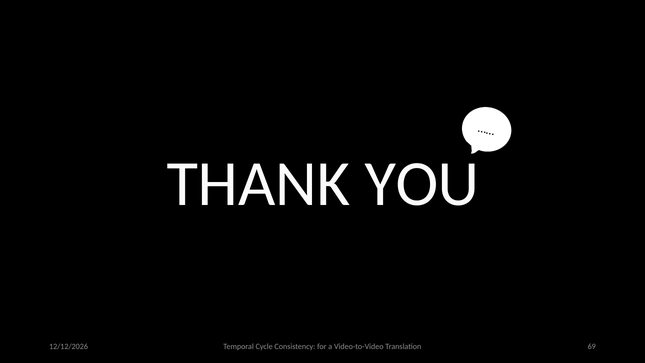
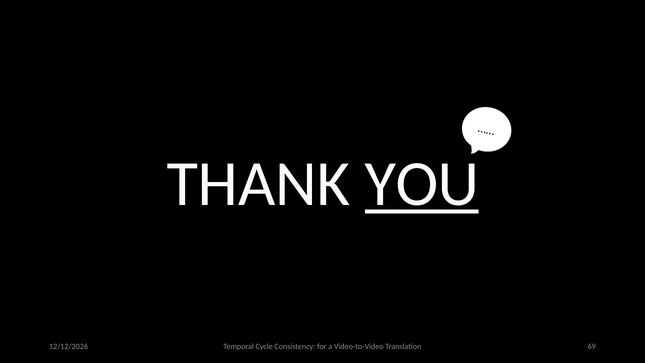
YOU underline: none -> present (422, 184)
